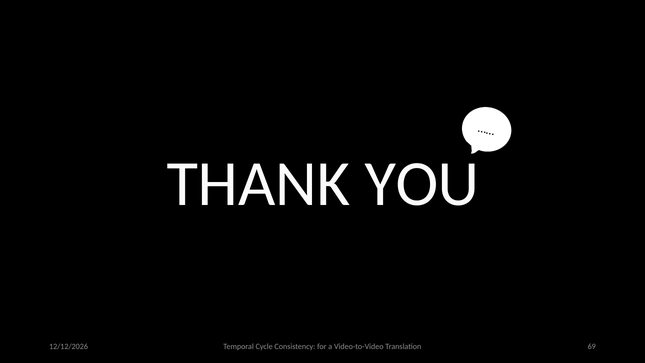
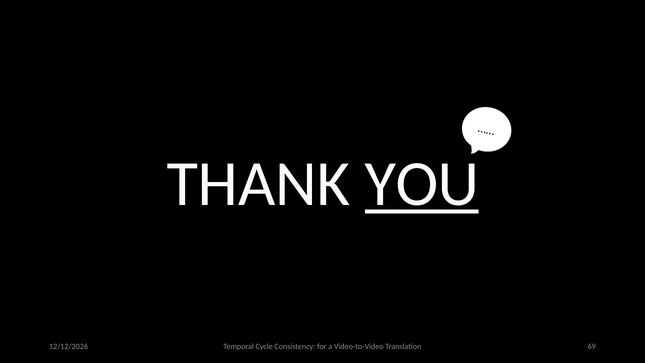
YOU underline: none -> present (422, 184)
